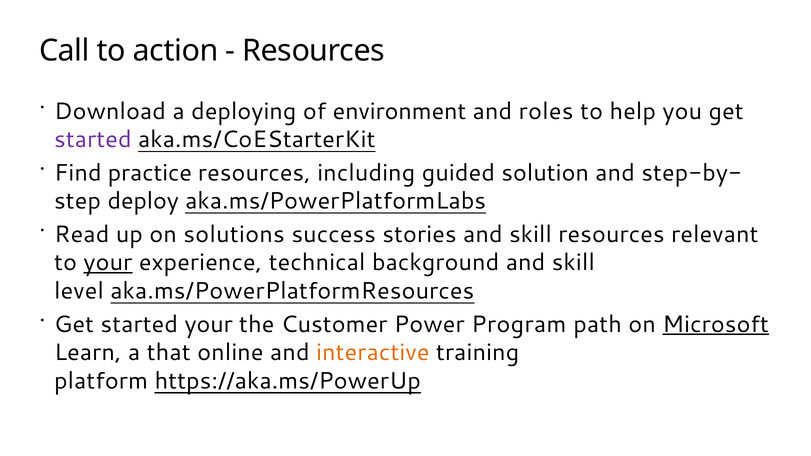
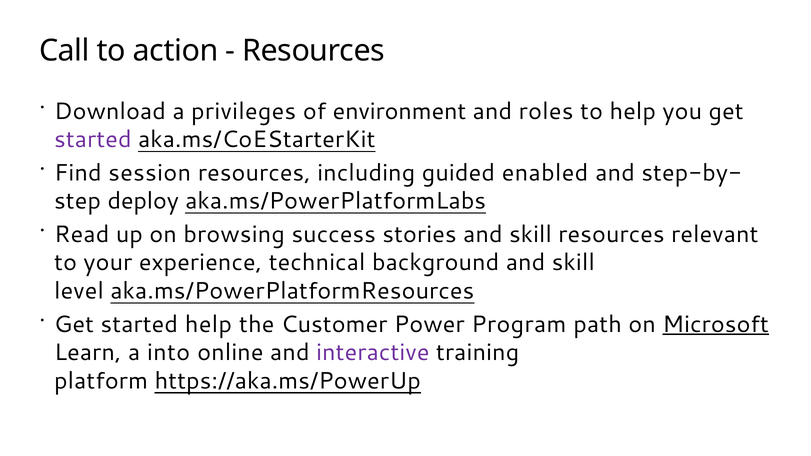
deploying: deploying -> privileges (244, 111)
practice: practice -> session (150, 173)
solution: solution -> enabled (545, 173)
solutions: solutions -> browsing (234, 234)
your underline: present -> none (108, 263)
started your: your -> help (208, 324)
that: that -> into (169, 353)
interactive colour: orange -> purple (373, 353)
